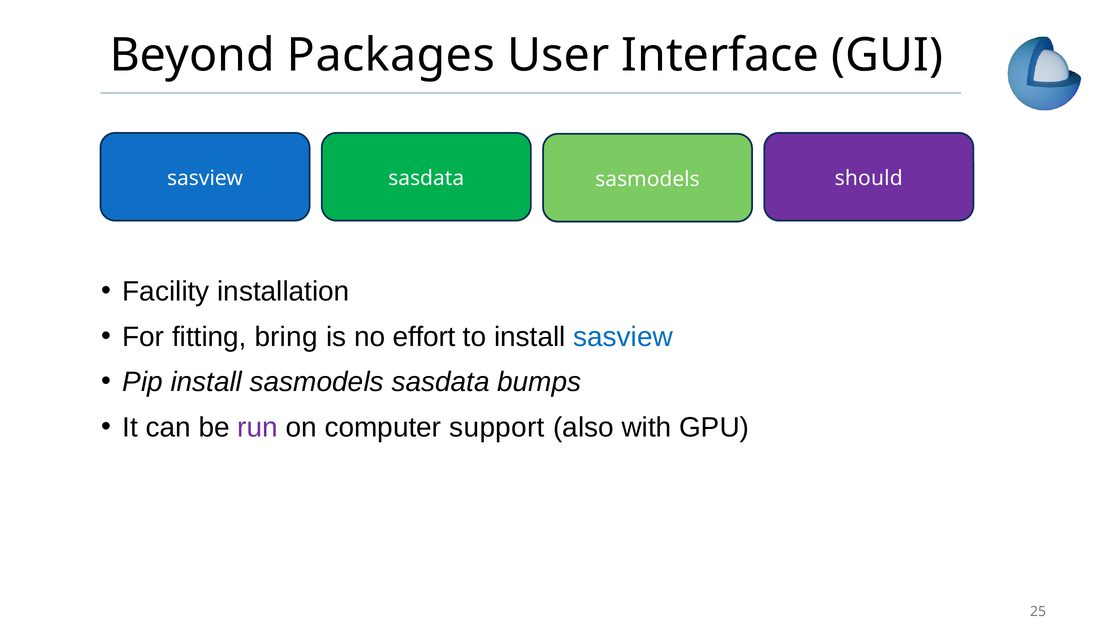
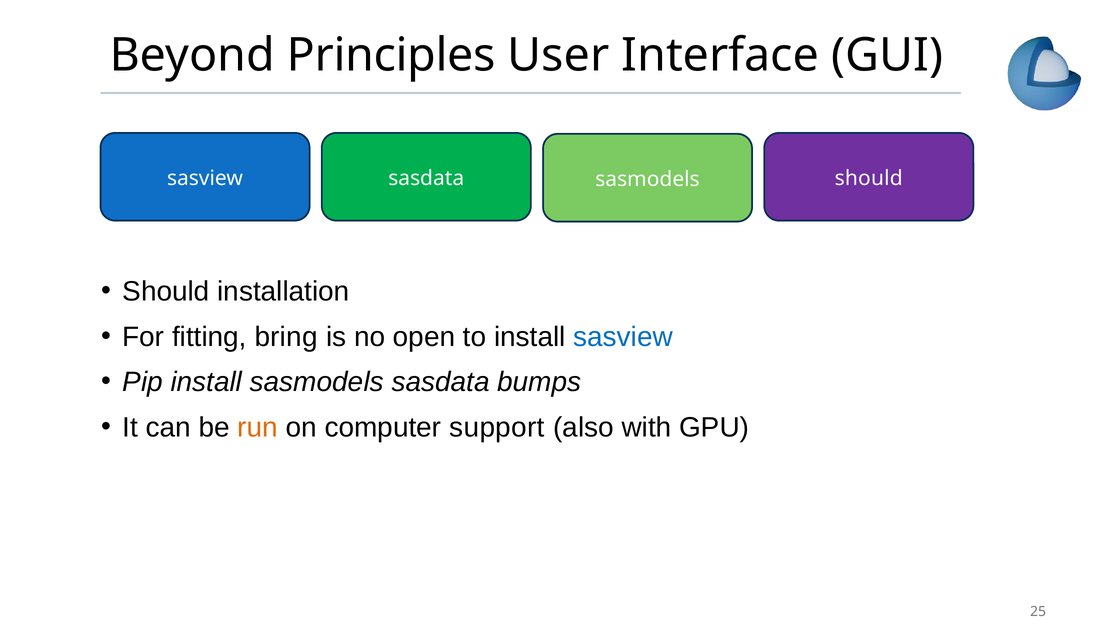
Packages: Packages -> Principles (391, 56)
Facility: Facility -> Should (166, 292)
effort: effort -> open (424, 337)
run colour: purple -> orange (258, 427)
